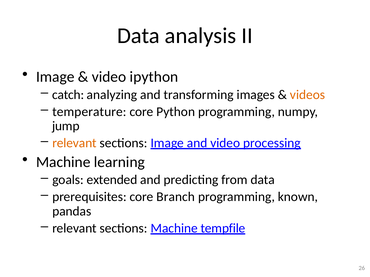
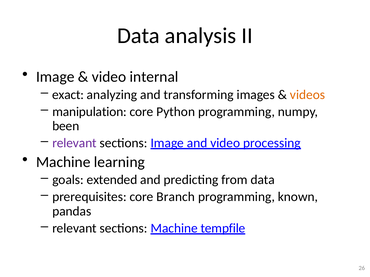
ipython: ipython -> internal (154, 77)
catch: catch -> exact (68, 95)
temperature: temperature -> manipulation (90, 112)
jump: jump -> been (66, 126)
relevant colour: orange -> purple (74, 143)
